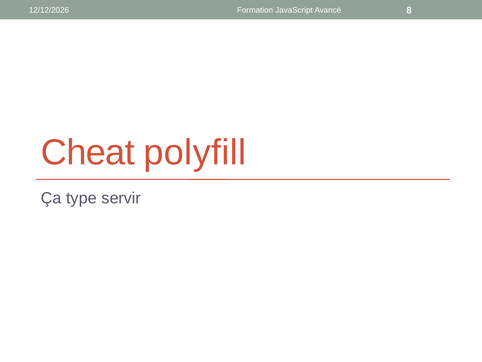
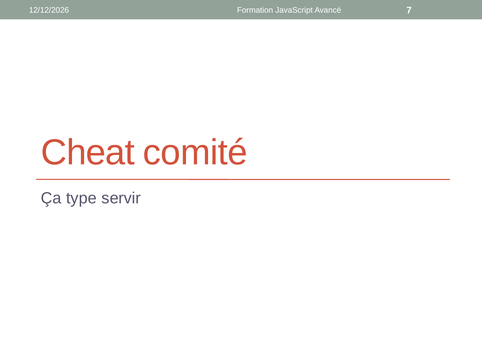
8: 8 -> 7 (409, 10)
polyfill: polyfill -> comité (195, 152)
